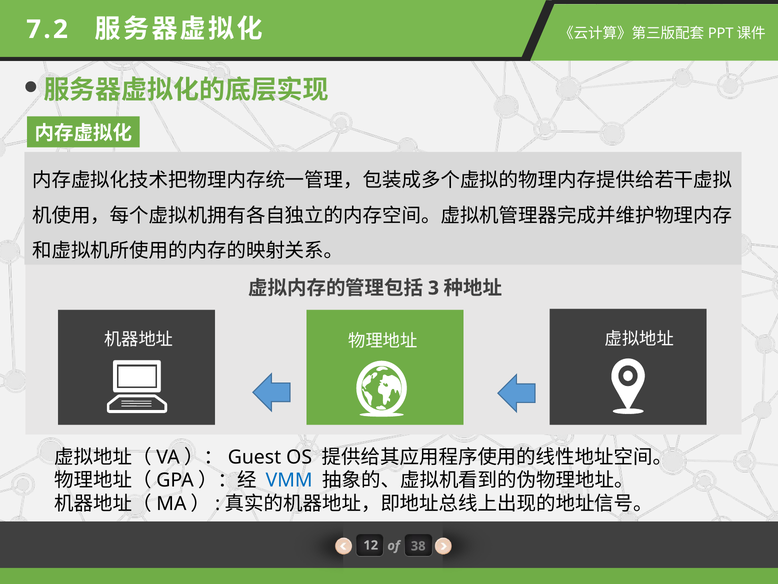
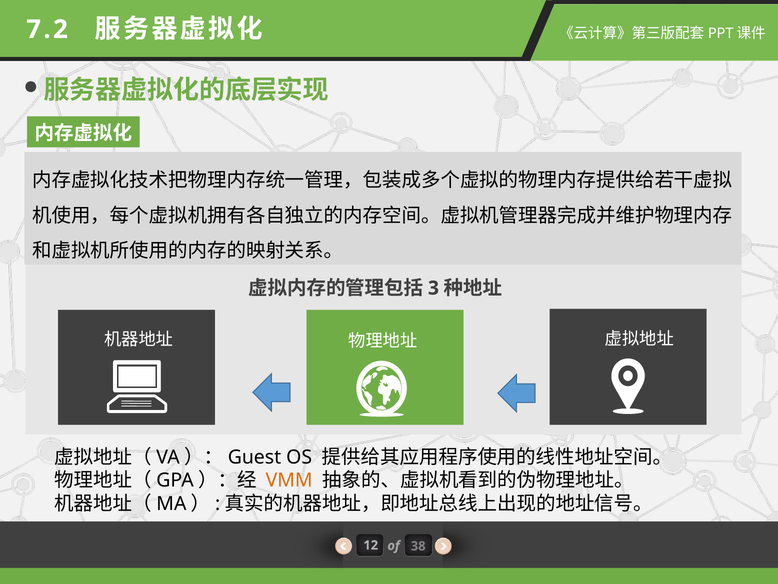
VMM colour: blue -> orange (289, 480)
